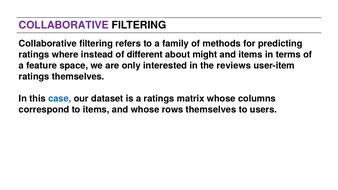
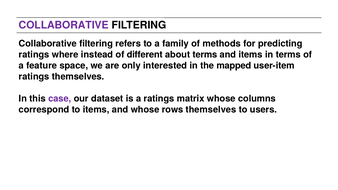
about might: might -> terms (205, 54)
reviews: reviews -> mapped (234, 65)
case colour: blue -> purple (60, 99)
